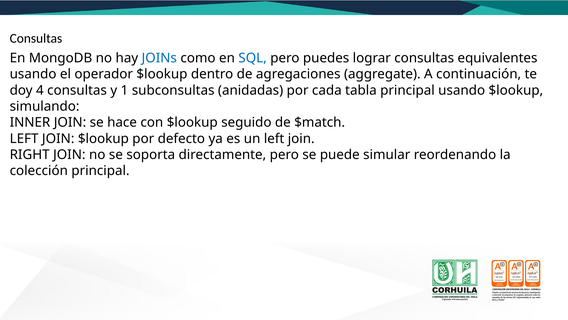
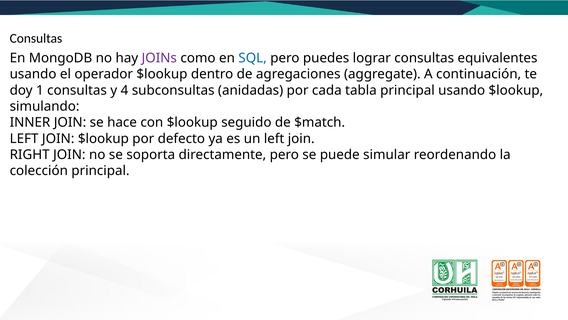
JOINs colour: blue -> purple (159, 58)
4: 4 -> 1 (40, 90)
1: 1 -> 4 (124, 90)
